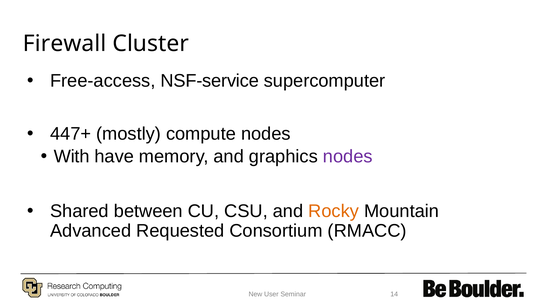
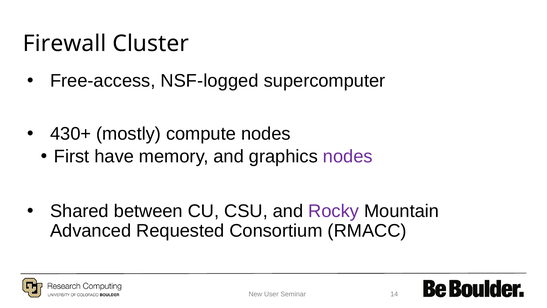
NSF-service: NSF-service -> NSF-logged (210, 81)
447+: 447+ -> 430+ (71, 134)
With: With -> First (72, 156)
Rocky colour: orange -> purple (334, 211)
